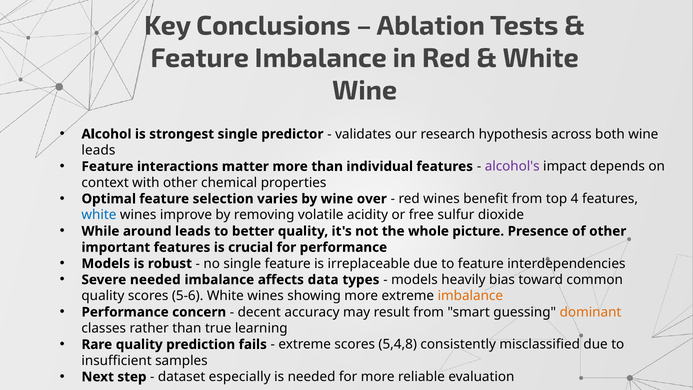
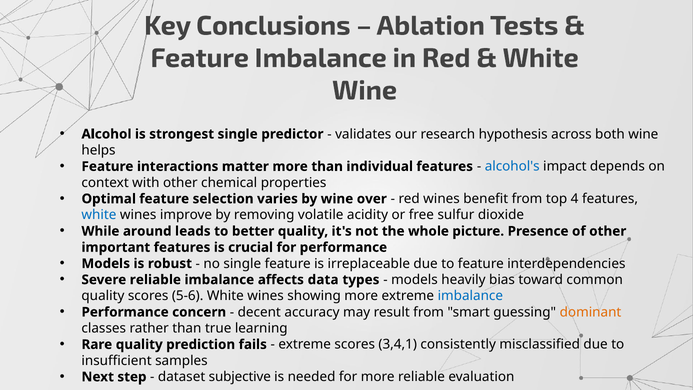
leads: leads -> helps (99, 150)
alcohol's colour: purple -> blue (512, 166)
Severe needed: needed -> reliable (155, 280)
imbalance colour: orange -> blue (470, 296)
5,4,8: 5,4,8 -> 3,4,1 (398, 344)
especially: especially -> subjective (240, 377)
